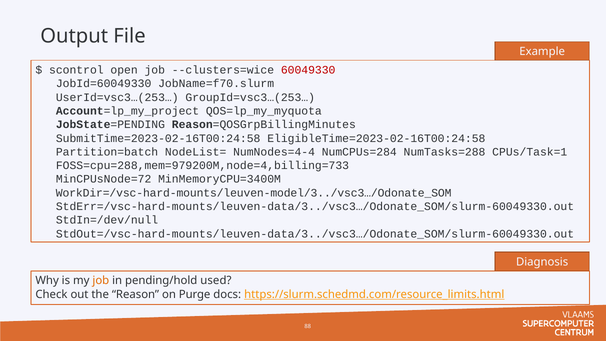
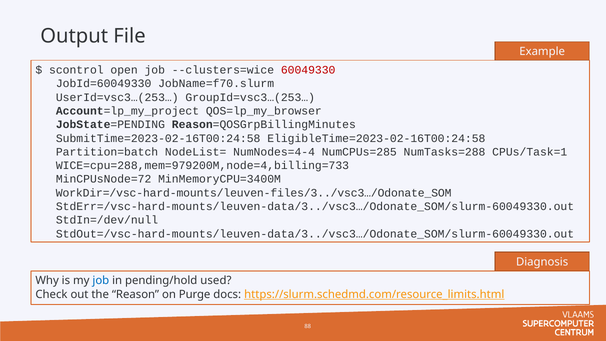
QOS=lp_my_myquota: QOS=lp_my_myquota -> QOS=lp_my_browser (264, 111)
NumCPUs=284: NumCPUs=284 -> NumCPUs=285 (359, 152)
FOSS=cpu=288,mem=979200M,node=4,billing=733: FOSS=cpu=288,mem=979200M,node=4,billing=733 -> WICE=cpu=288,mem=979200M,node=4,billing=733 (202, 166)
WorkDir=/vsc-hard-mounts/leuven-model/3../vsc3…/Odonate_SOM: WorkDir=/vsc-hard-mounts/leuven-model/3../vsc3…/Odonate_SOM -> WorkDir=/vsc-hard-mounts/leuven-files/3../vsc3…/Odonate_SOM (254, 193)
job colour: orange -> blue (101, 281)
